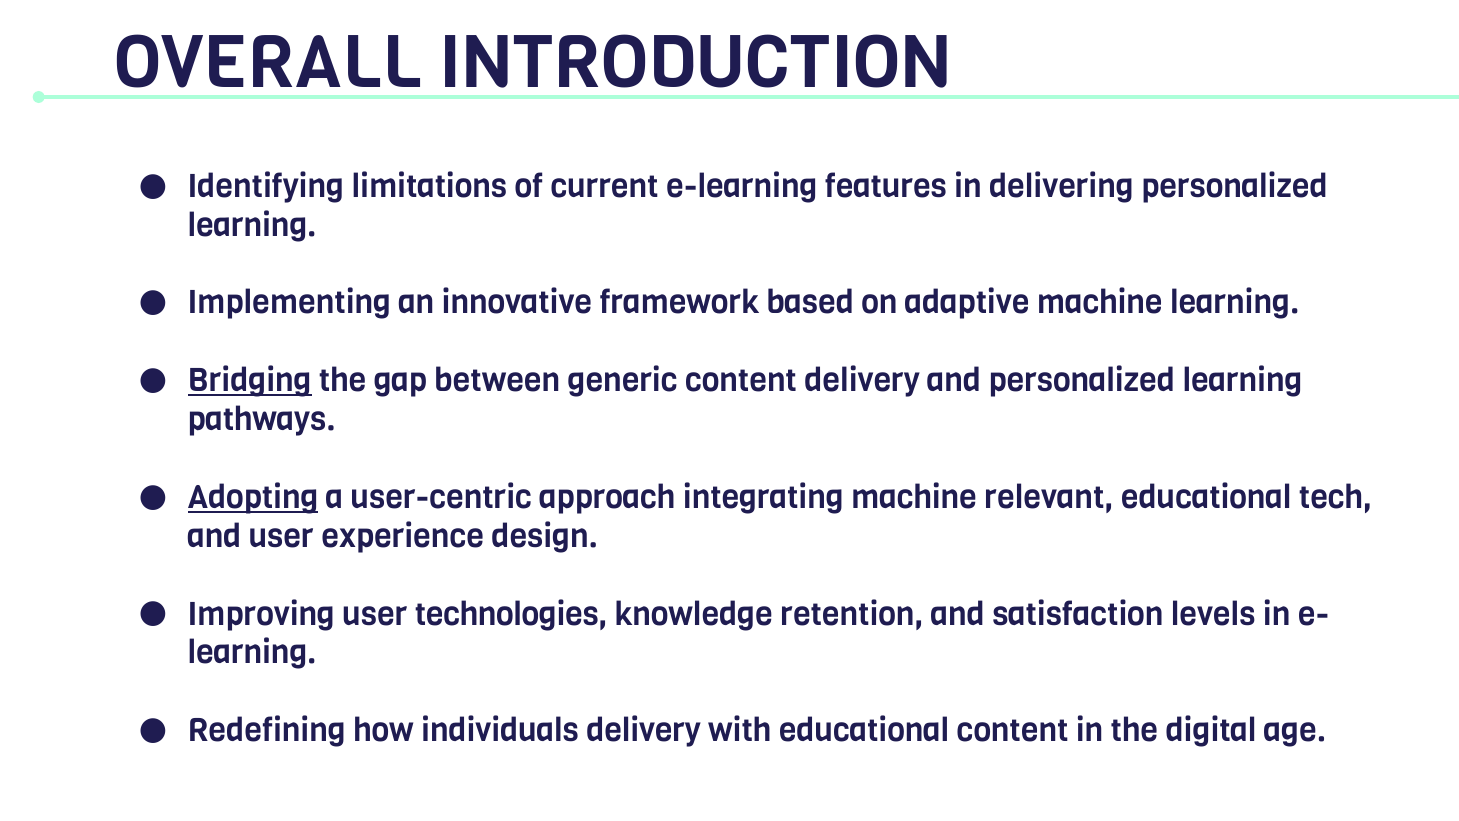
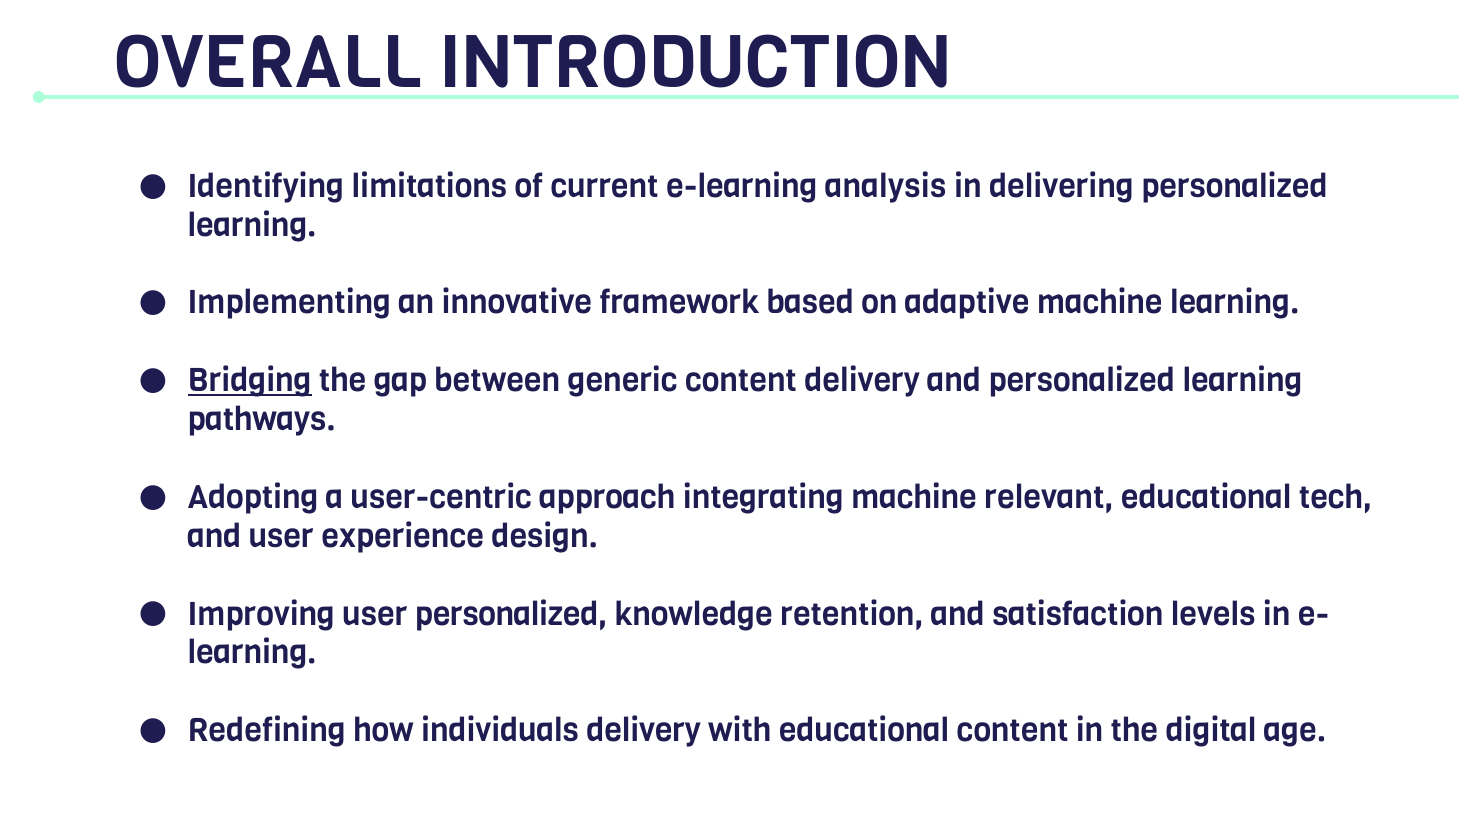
features: features -> analysis (886, 186)
Adopting underline: present -> none (253, 497)
user technologies: technologies -> personalized (511, 614)
